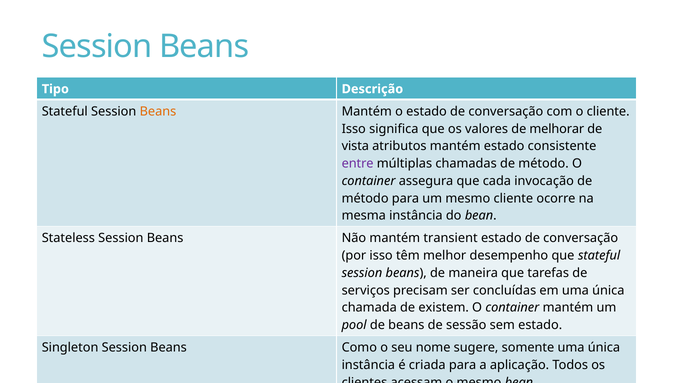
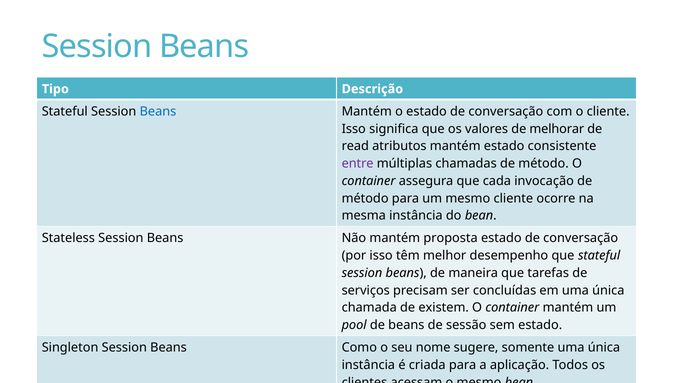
Beans colour: orange -> blue (158, 111)
vista: vista -> read (355, 146)
transient: transient -> proposta (451, 238)
